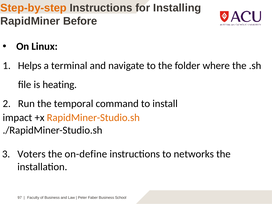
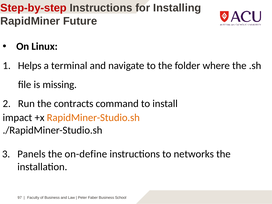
Step-by-step colour: orange -> red (34, 8)
Before: Before -> Future (80, 21)
heating: heating -> missing (60, 85)
temporal: temporal -> contracts (74, 104)
Voters: Voters -> Panels (31, 154)
